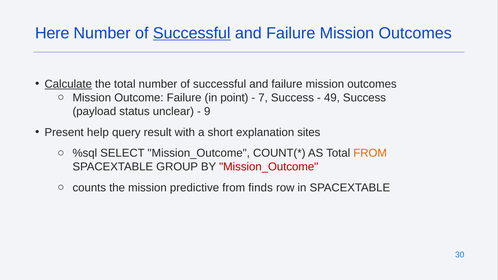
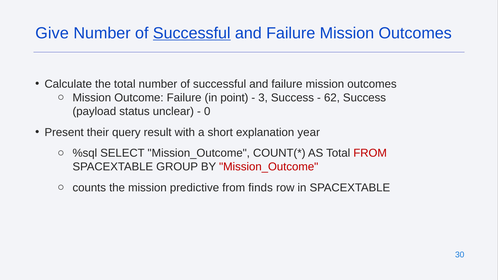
Here: Here -> Give (52, 33)
Calculate underline: present -> none (68, 84)
7: 7 -> 3 (263, 98)
49: 49 -> 62 (332, 98)
9: 9 -> 0 (207, 111)
help: help -> their (98, 132)
sites: sites -> year (309, 132)
FROM colour: orange -> red (370, 153)
